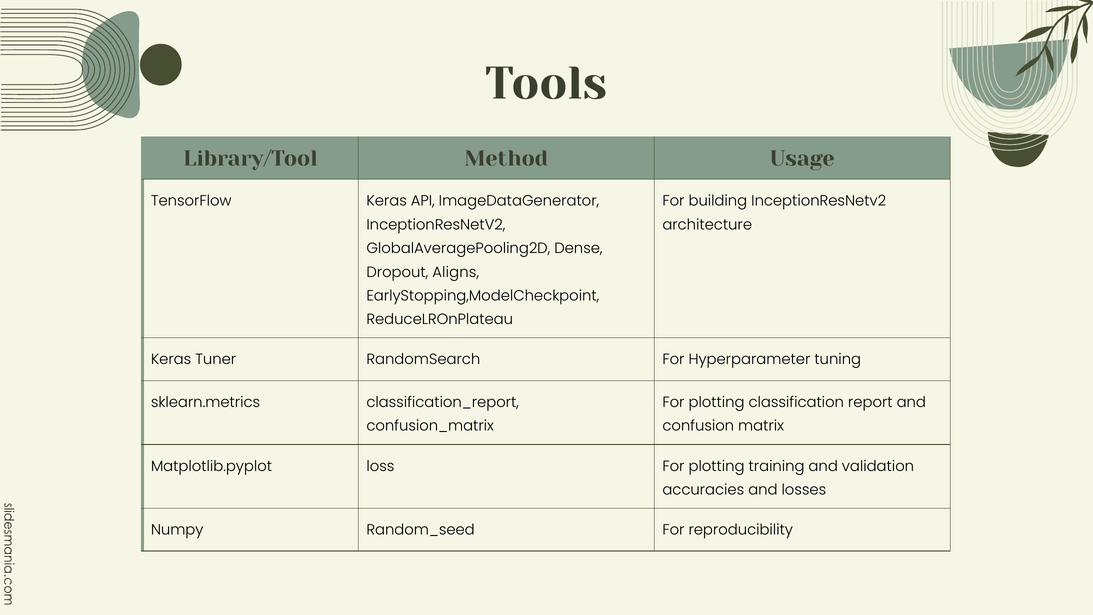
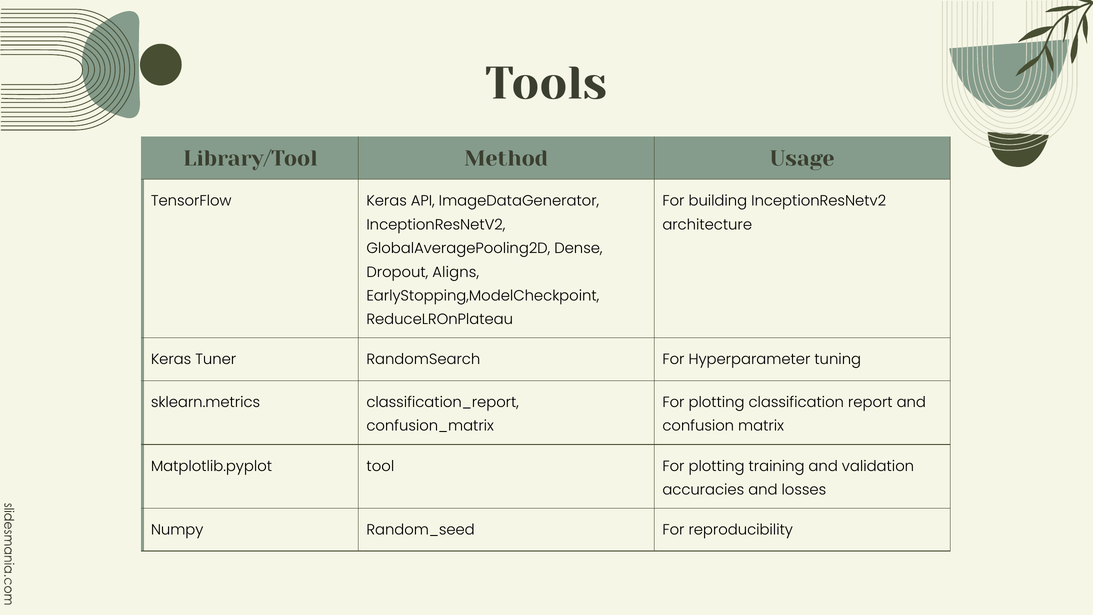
loss: loss -> tool (380, 466)
